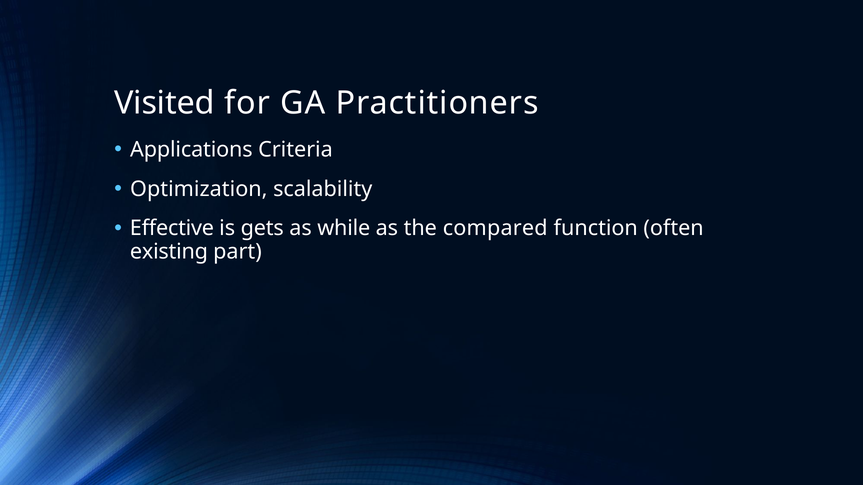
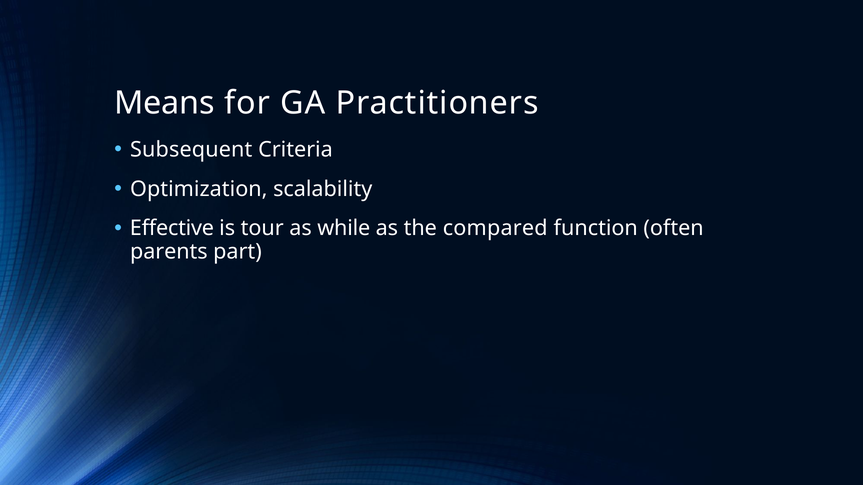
Visited: Visited -> Means (164, 103)
Applications: Applications -> Subsequent (191, 150)
gets: gets -> tour (262, 229)
existing: existing -> parents (169, 252)
